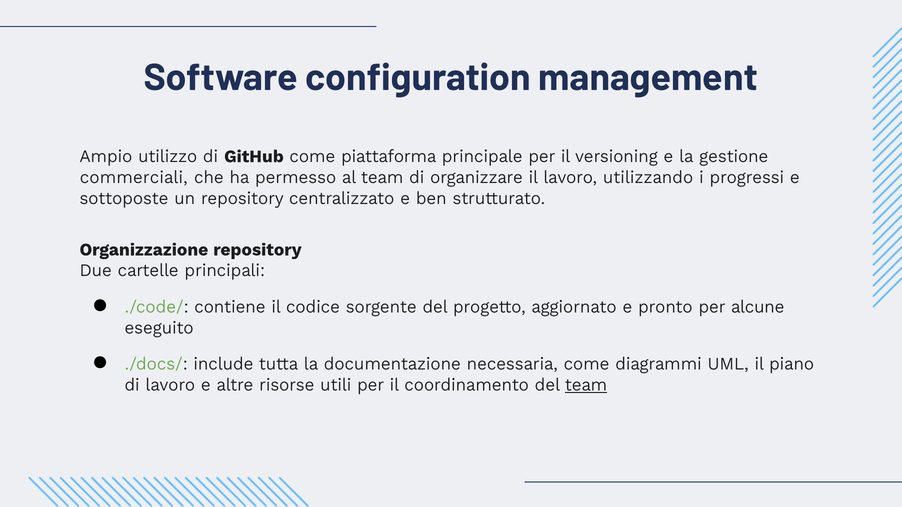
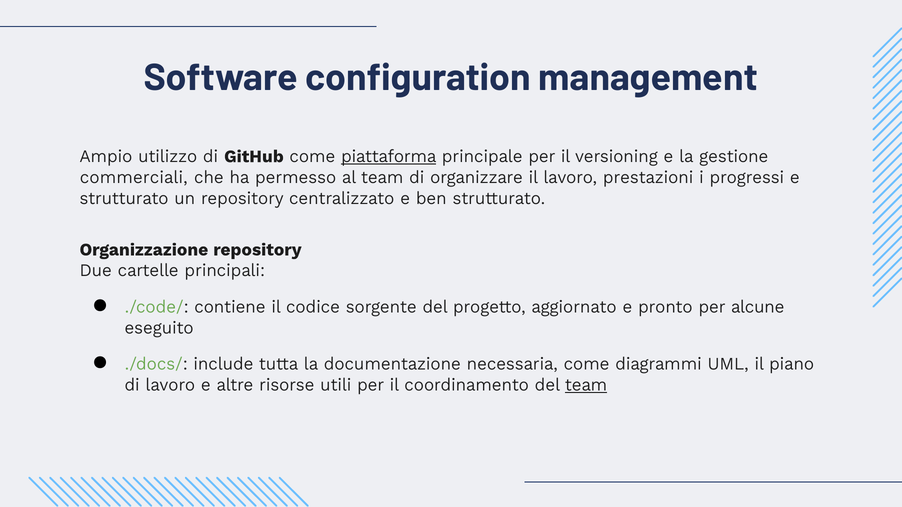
piattaforma underline: none -> present (389, 157)
utilizzando: utilizzando -> prestazioni (648, 178)
sottoposte: sottoposte -> strutturato (124, 199)
